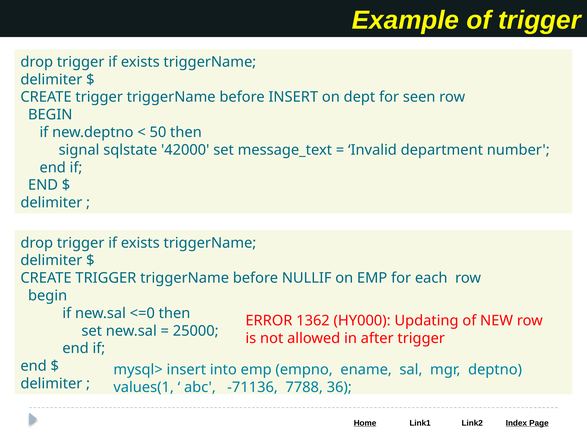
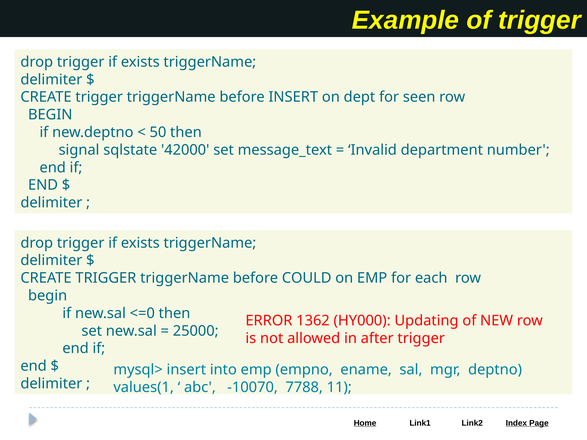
NULLIF: NULLIF -> COULD (307, 278)
-71136: -71136 -> -10070 (253, 387)
36: 36 -> 11 (339, 387)
